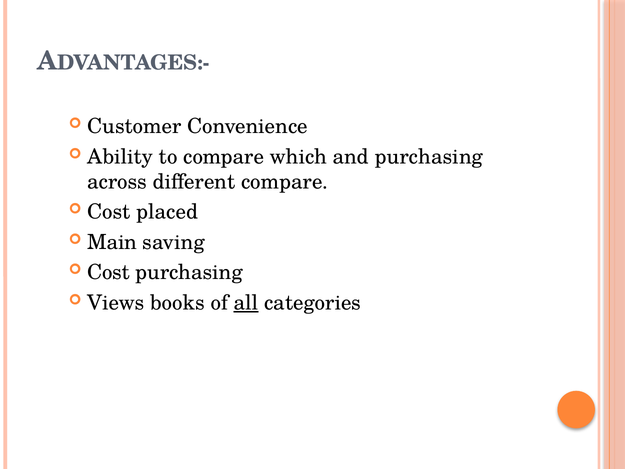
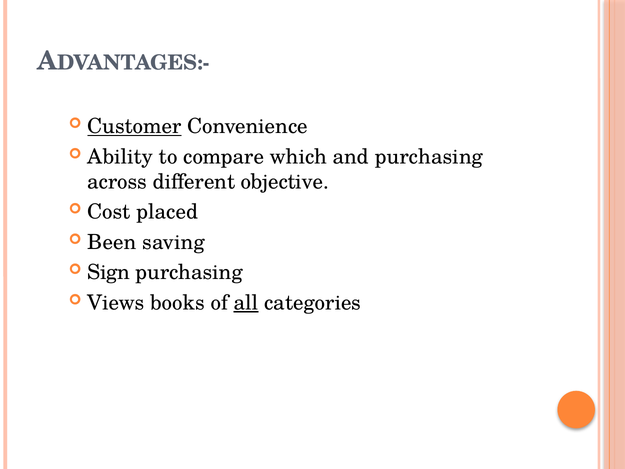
Customer underline: none -> present (134, 126)
different compare: compare -> objective (285, 182)
Main: Main -> Been (112, 242)
Cost: Cost -> Sign (109, 272)
